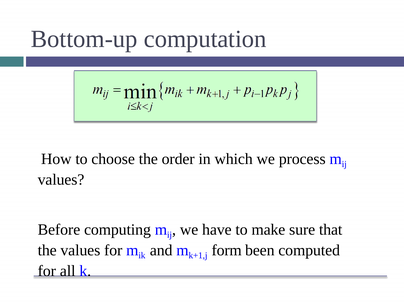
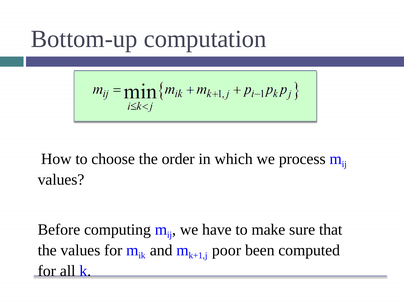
form: form -> poor (227, 250)
